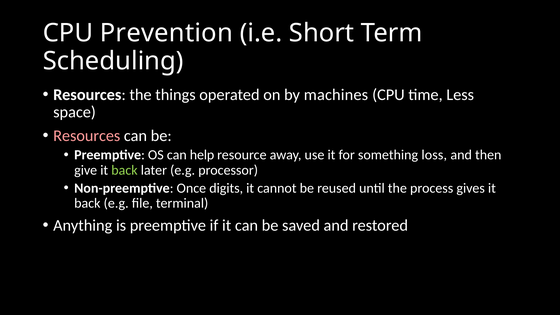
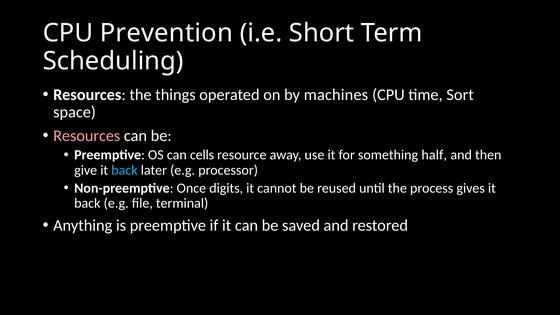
Less: Less -> Sort (460, 95)
help: help -> cells (202, 155)
loss: loss -> half (434, 155)
back colour: light green -> light blue (124, 170)
